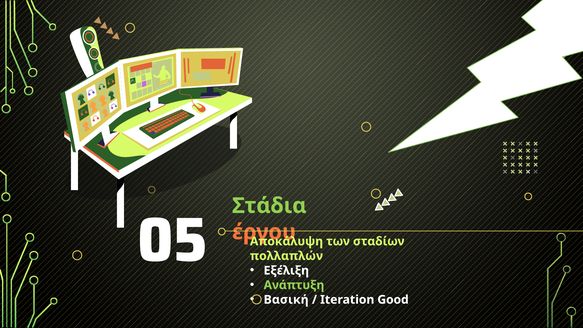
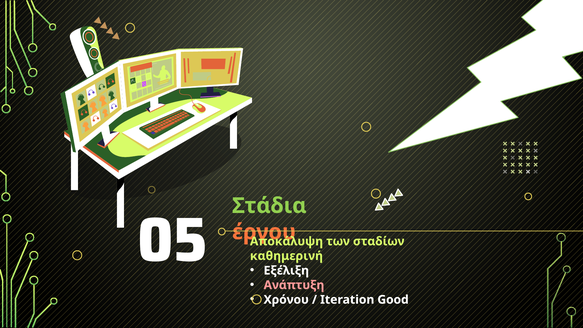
πολλαπλών: πολλαπλών -> καθημερινή (286, 256)
Ανάπτυξη colour: light green -> pink (294, 285)
Βασική: Βασική -> Χρόνου (286, 300)
